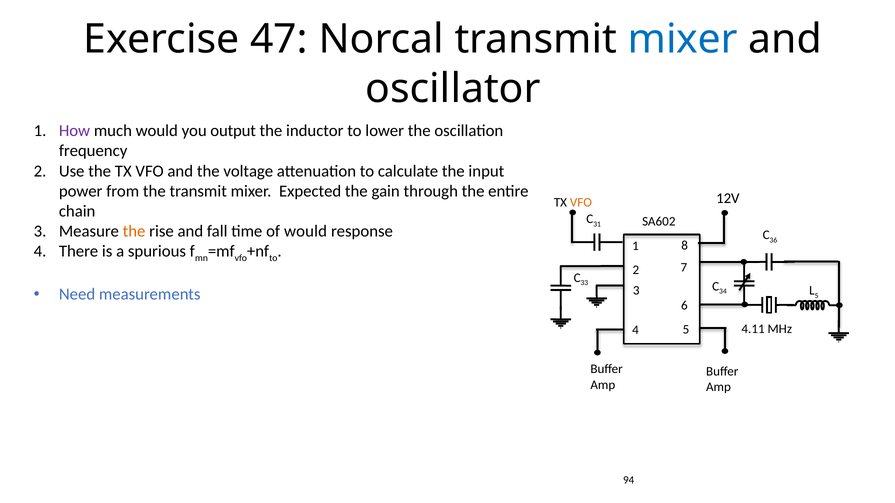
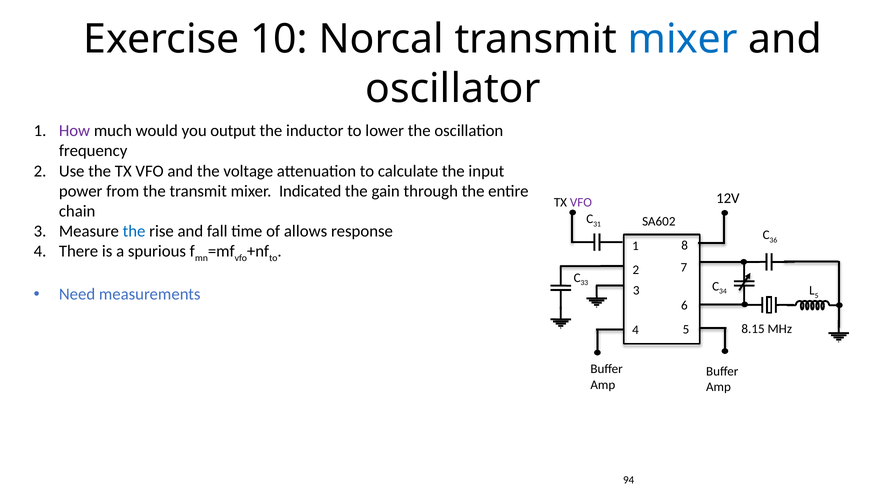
47: 47 -> 10 (279, 39)
Expected: Expected -> Indicated (310, 191)
VFO colour: orange -> purple (581, 203)
the colour: orange -> blue (134, 232)
of would: would -> allows (306, 232)
4.11: 4.11 -> 8.15 (753, 329)
